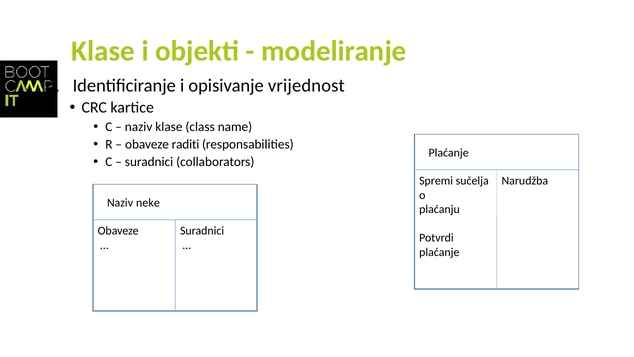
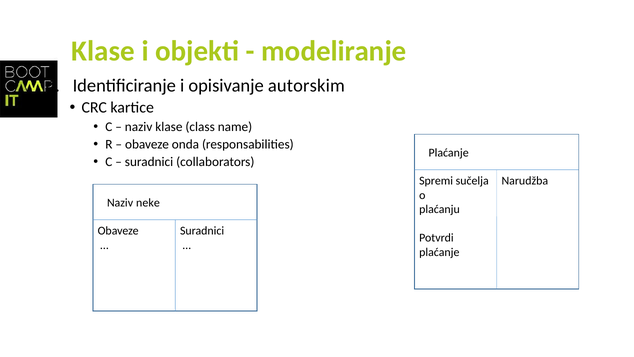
vrijednost: vrijednost -> autorskim (306, 86)
raditi: raditi -> onda (185, 144)
